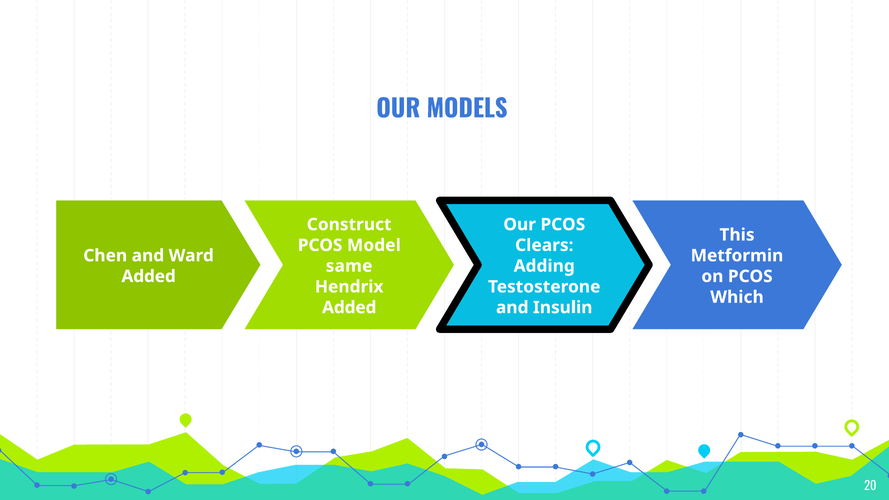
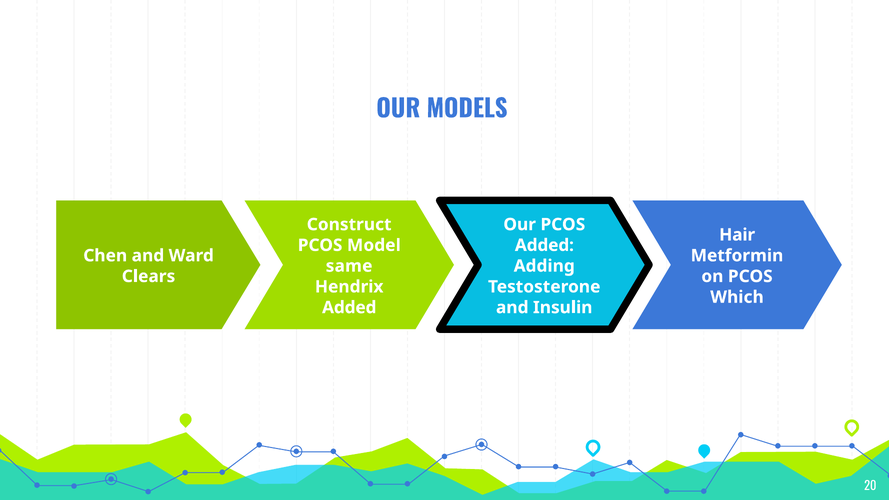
This: This -> Hair (737, 235)
Clears: Clears -> Added (544, 245)
Added: Added -> Clears (149, 276)
